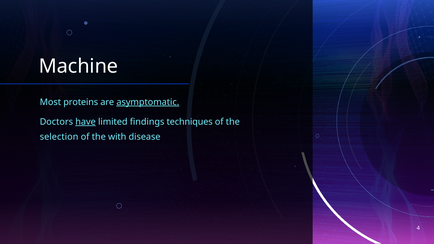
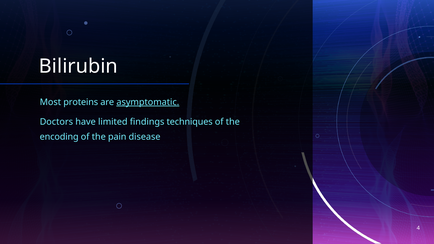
Machine: Machine -> Bilirubin (78, 66)
have underline: present -> none (86, 122)
selection: selection -> encoding (59, 137)
with: with -> pain (117, 137)
